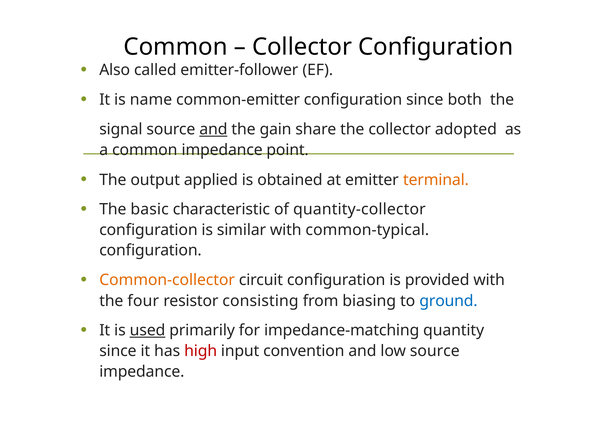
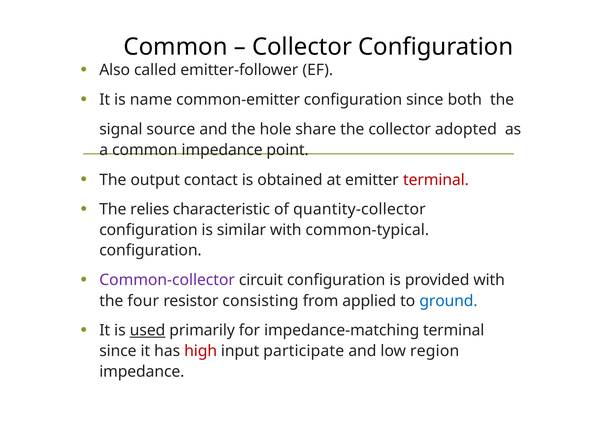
and underline: present -> none (213, 129)
gain: gain -> hole (276, 129)
applied: applied -> contact (211, 180)
terminal colour: orange -> red (436, 180)
basic: basic -> relies (150, 209)
Common-collector colour: orange -> purple (167, 280)
biasing: biasing -> applied (369, 301)
impedance-matching quantity: quantity -> terminal (454, 330)
convention: convention -> participate (304, 351)
low source: source -> region (435, 351)
